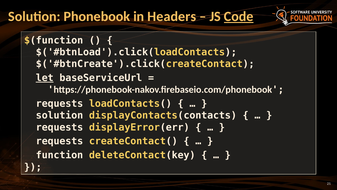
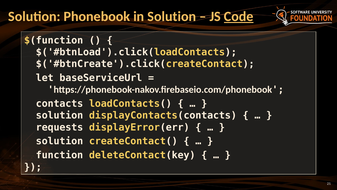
in Headers: Headers -> Solution (172, 16)
let underline: present -> none (45, 78)
requests: requests -> contacts (59, 103)
requests: requests -> solution (59, 141)
